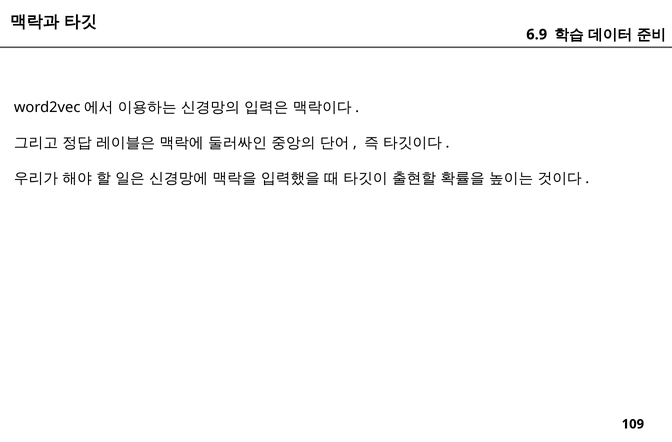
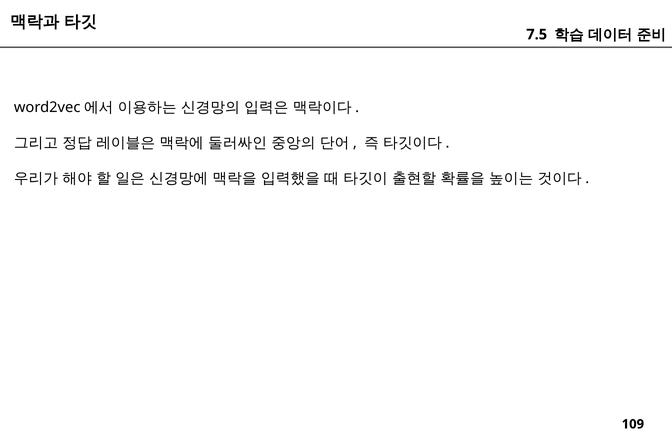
6.9: 6.9 -> 7.5 (537, 34)
